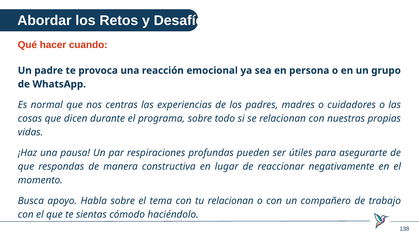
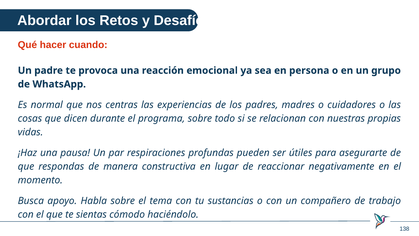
tu relacionan: relacionan -> sustancias (231, 201)
